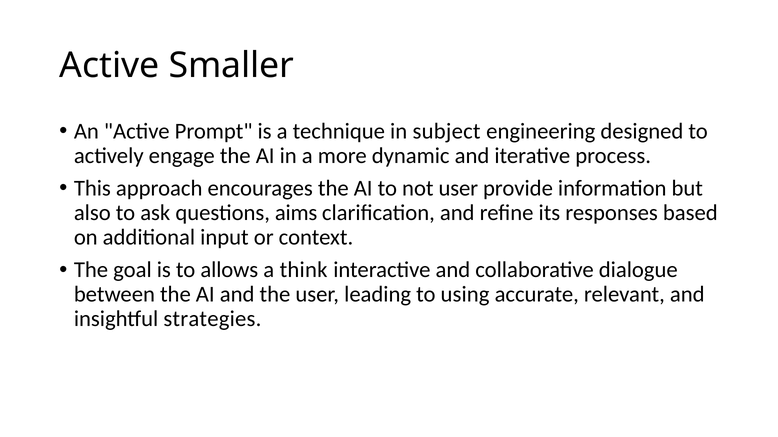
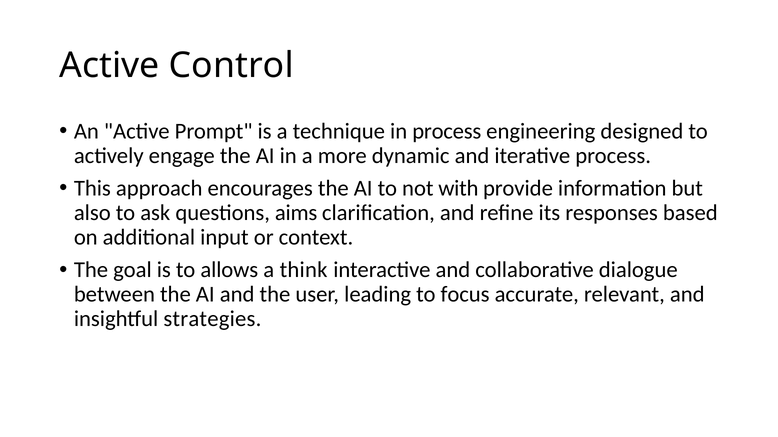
Smaller: Smaller -> Control (231, 65)
in subject: subject -> process (447, 132)
not user: user -> with (458, 189)
using: using -> focus (465, 295)
